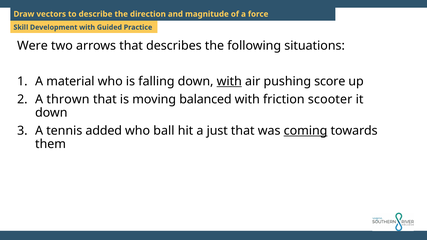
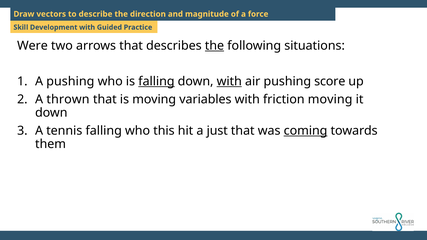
the underline: none -> present (214, 46)
A material: material -> pushing (70, 81)
falling underline: none -> present (156, 81)
balanced: balanced -> variables (205, 99)
friction scooter: scooter -> moving (330, 99)
tennis added: added -> falling (104, 131)
ball: ball -> this (164, 131)
